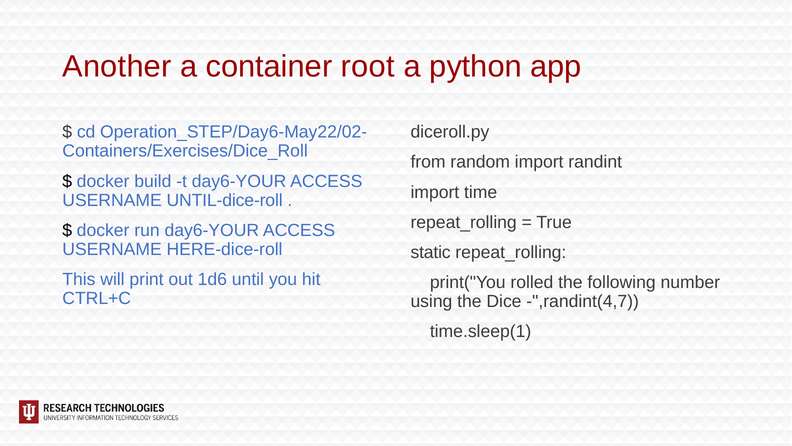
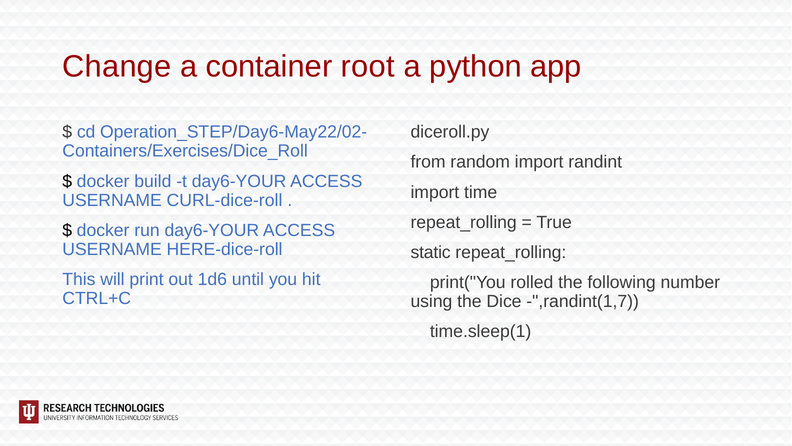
Another: Another -> Change (117, 67)
UNTIL-dice-roll: UNTIL-dice-roll -> CURL-dice-roll (224, 200)
-",randint(4,7: -",randint(4,7 -> -",randint(1,7 (583, 301)
